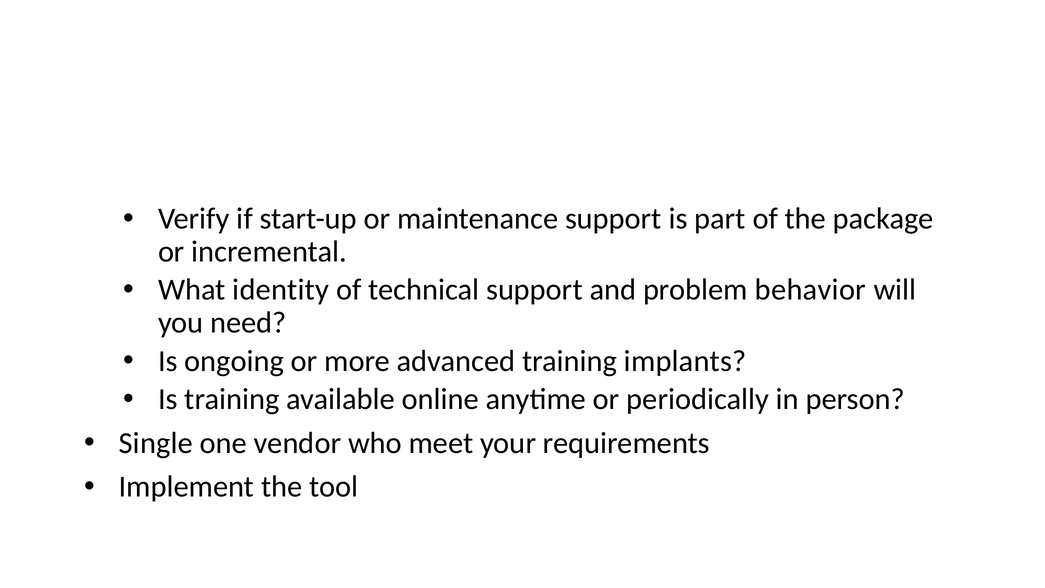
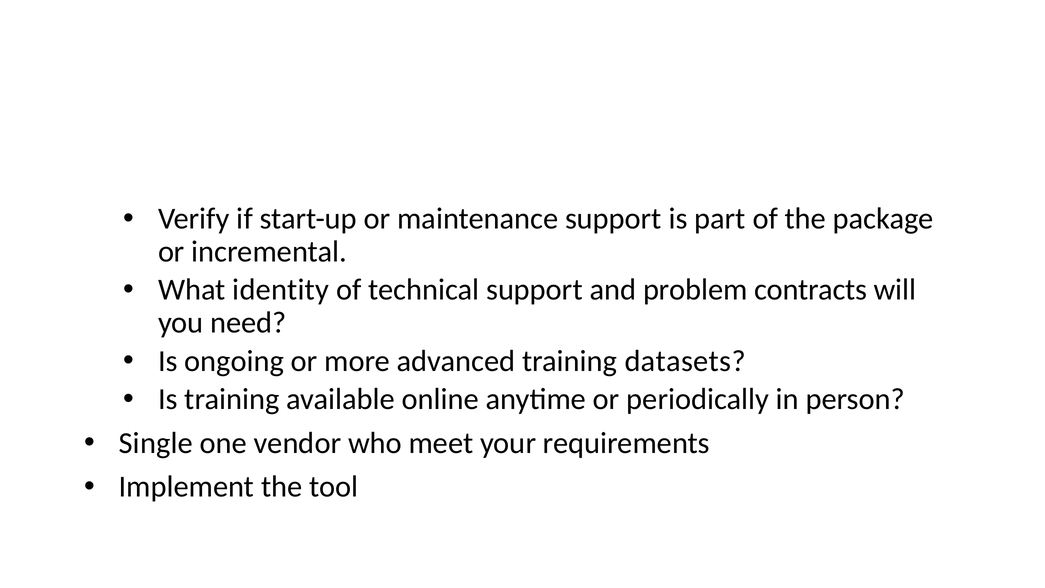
behavior: behavior -> contracts (811, 290)
implants: implants -> datasets (685, 361)
